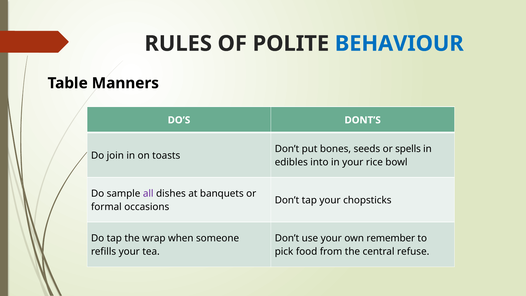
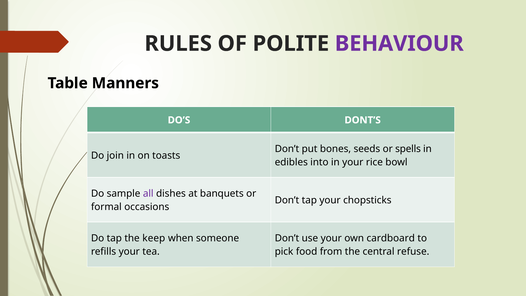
BEHAVIOUR colour: blue -> purple (399, 44)
wrap: wrap -> keep (154, 238)
remember: remember -> cardboard (391, 238)
